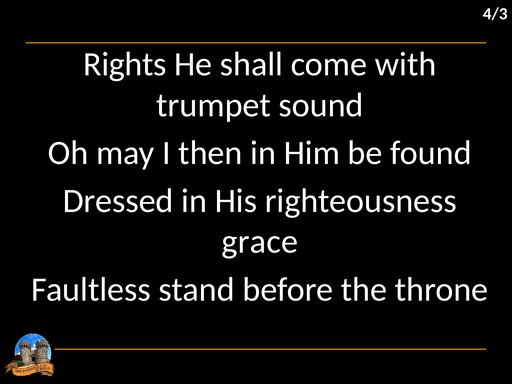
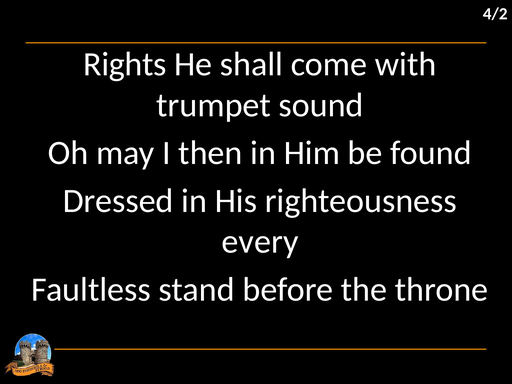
4/3: 4/3 -> 4/2 (495, 14)
grace: grace -> every (260, 242)
